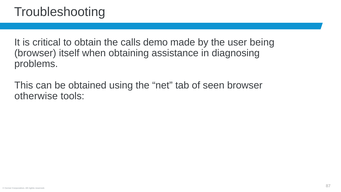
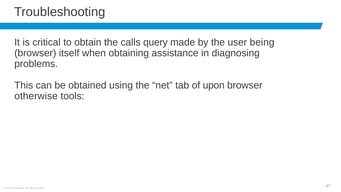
demo: demo -> query (155, 42)
seen: seen -> upon (214, 85)
